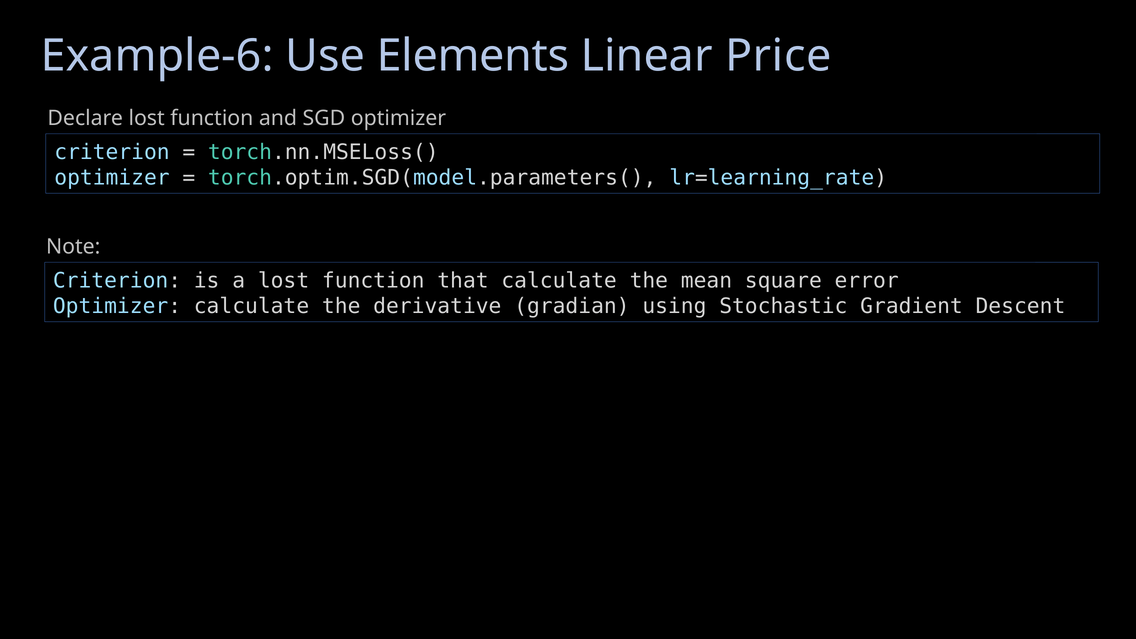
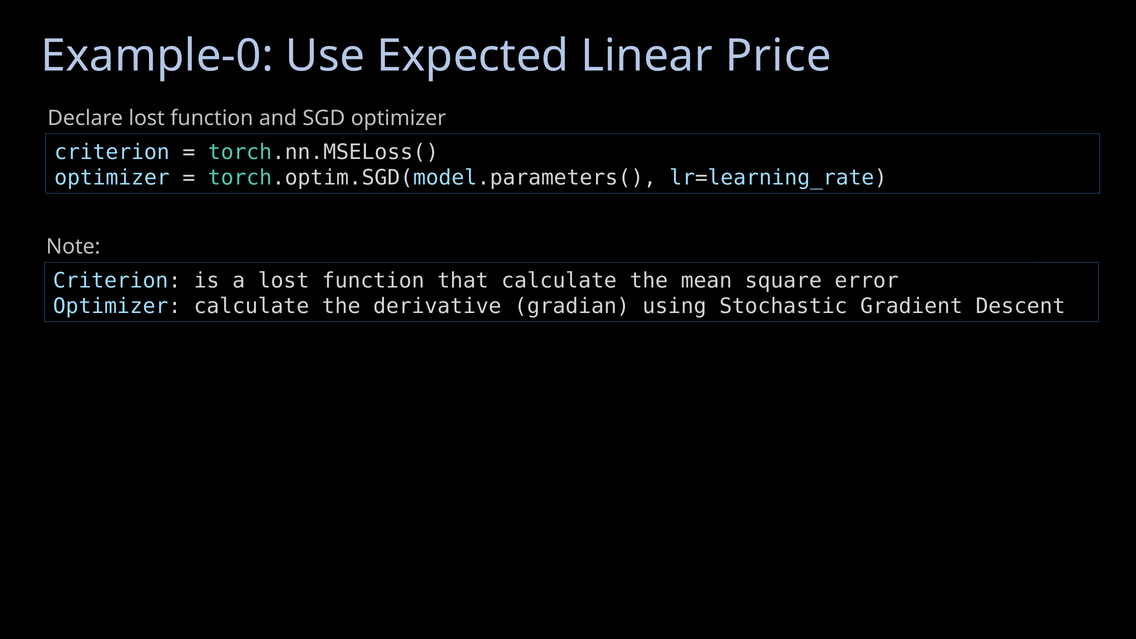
Example-6: Example-6 -> Example-0 (157, 56)
Elements: Elements -> Expected (473, 56)
